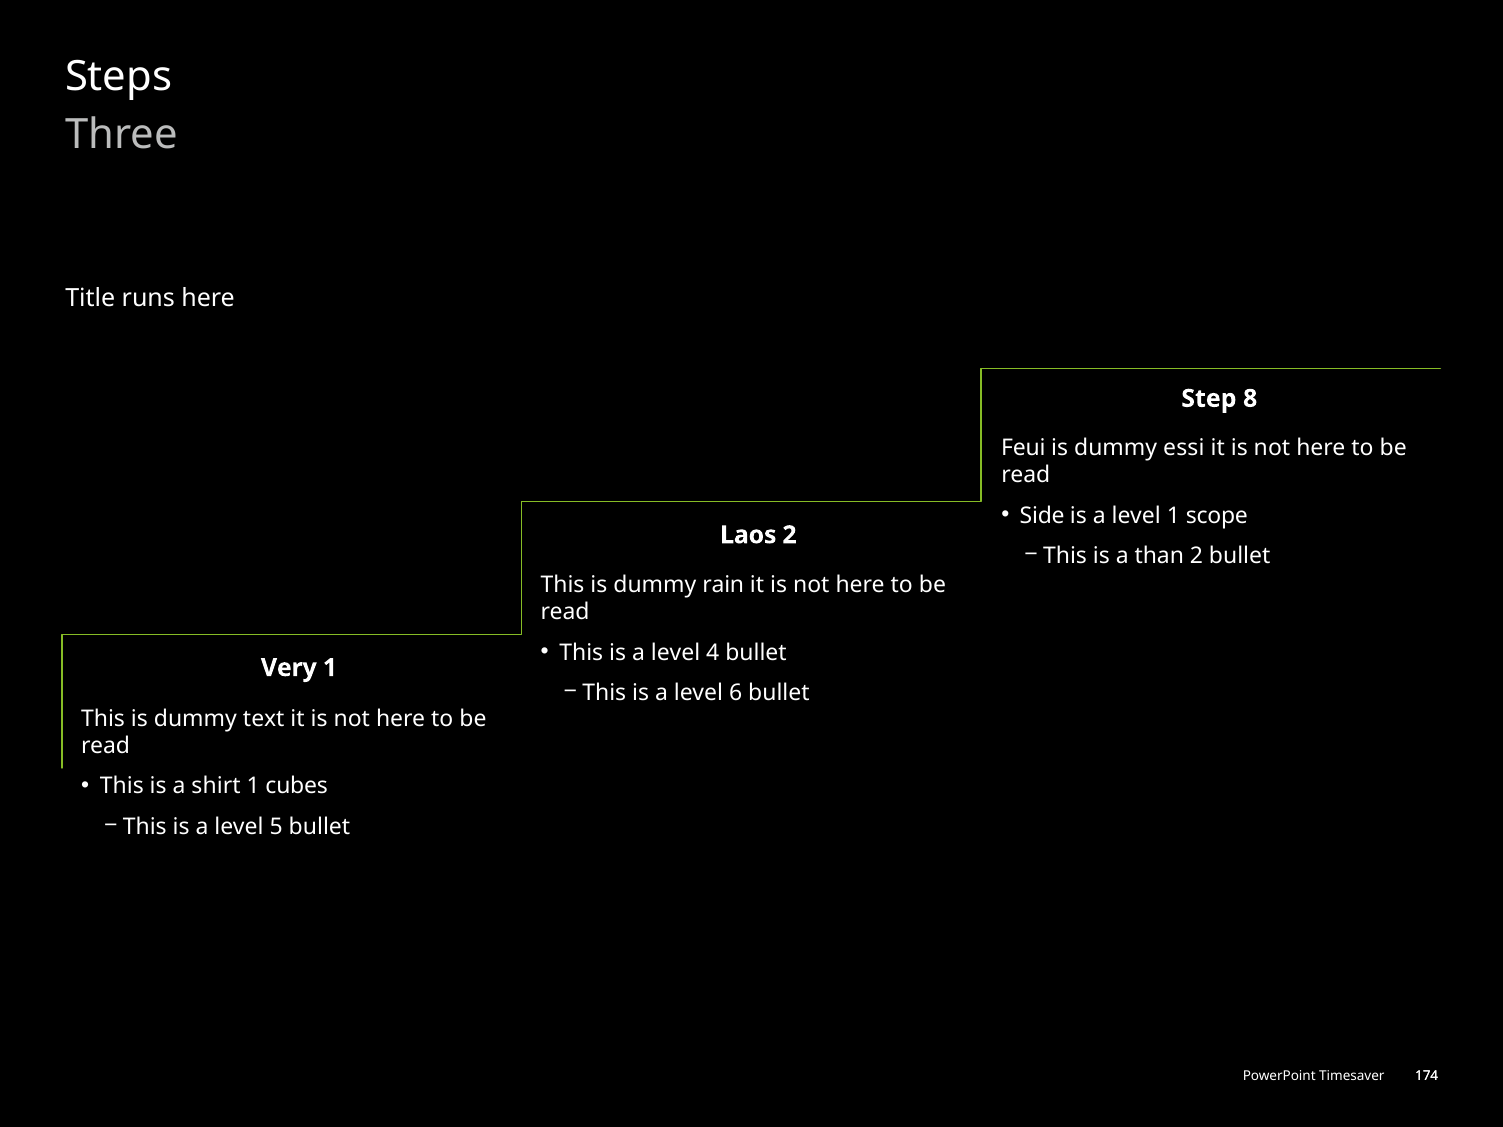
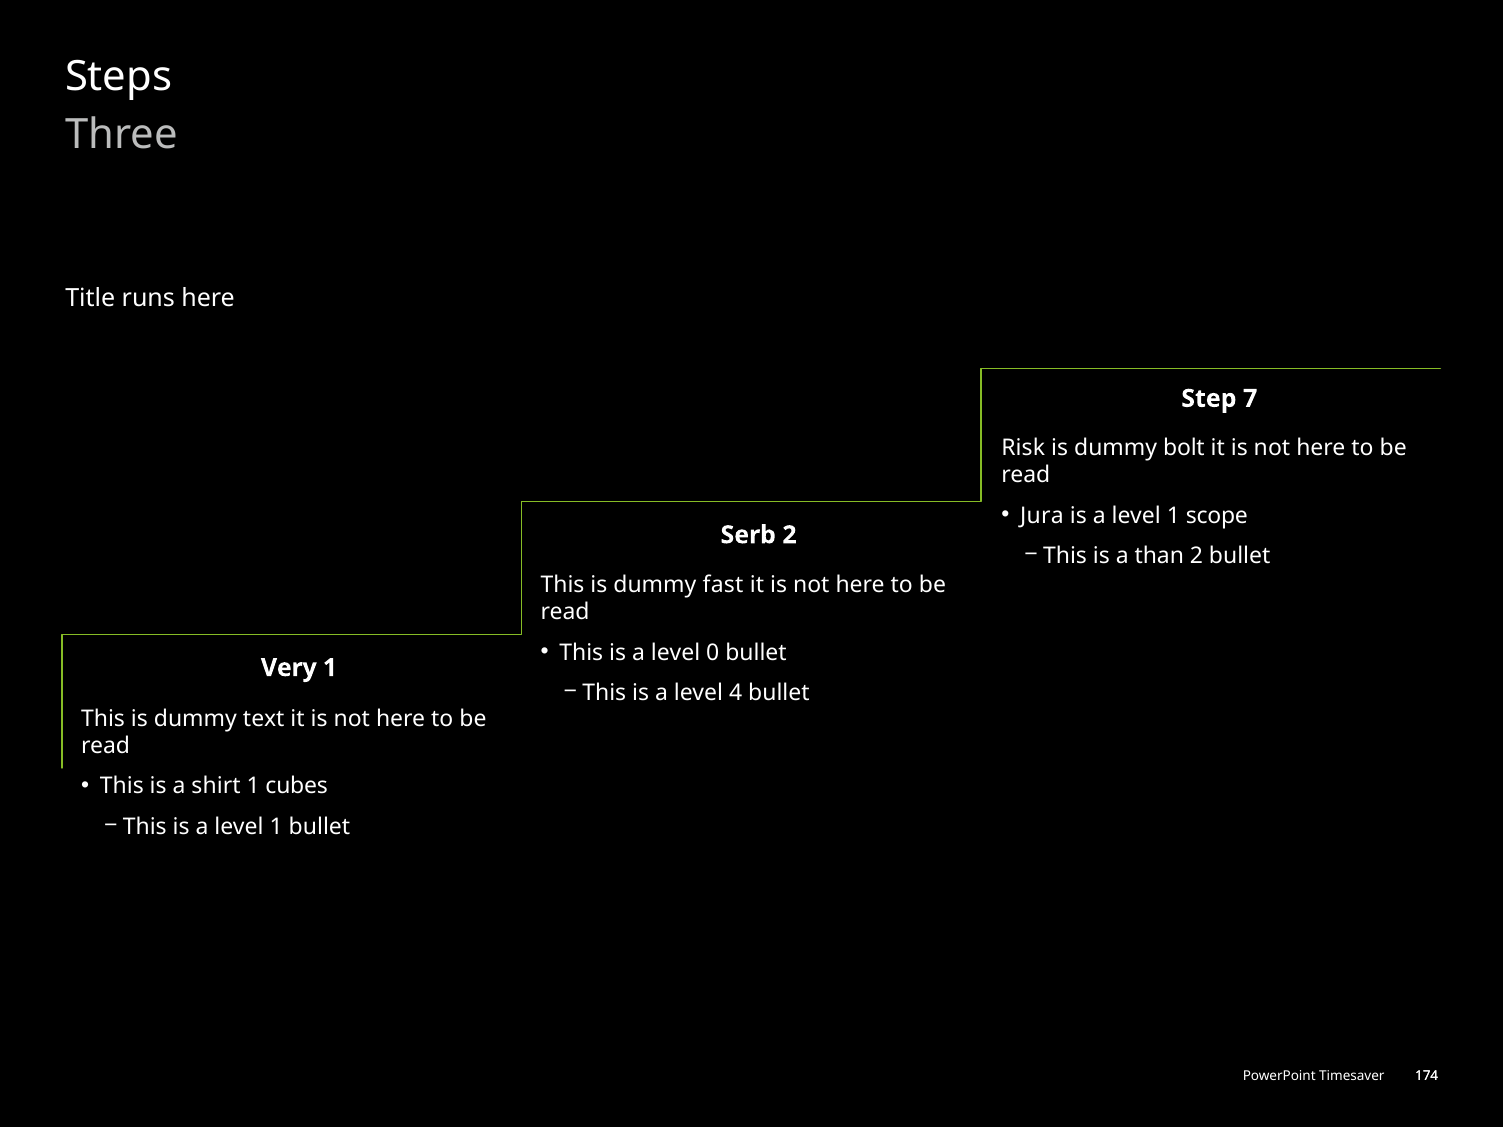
8: 8 -> 7 (1250, 399)
Feui: Feui -> Risk (1023, 448)
essi: essi -> bolt (1184, 448)
Side: Side -> Jura (1042, 516)
Laos: Laos -> Serb (748, 535)
rain: rain -> fast (723, 585)
4: 4 -> 0 (713, 653)
6: 6 -> 4 (736, 693)
5: 5 -> 1 (276, 827)
